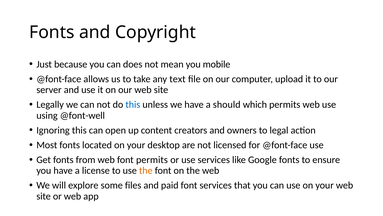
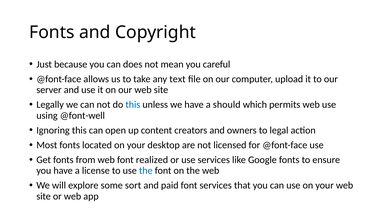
mobile: mobile -> careful (217, 64)
font permits: permits -> realized (152, 159)
the colour: orange -> blue (146, 170)
files: files -> sort (133, 185)
